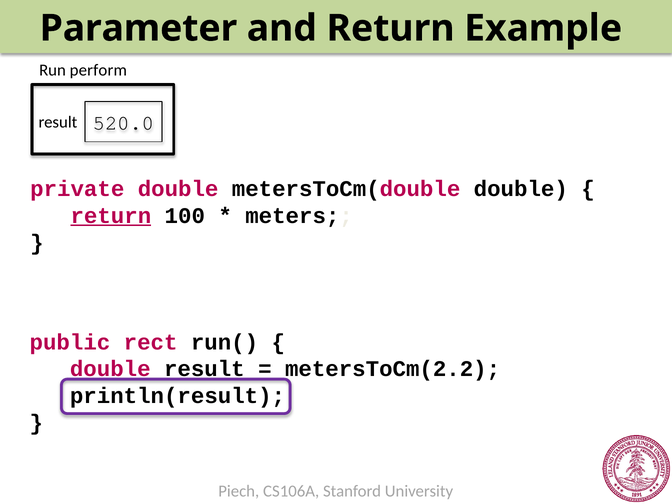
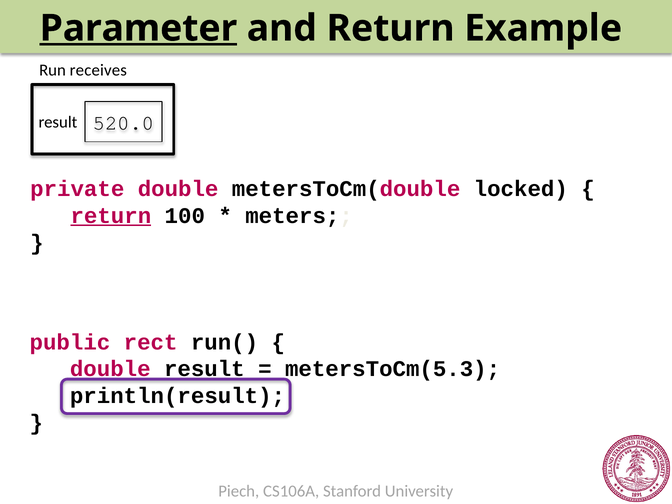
Parameter underline: none -> present (138, 28)
perform: perform -> receives (98, 70)
metersToCm(double double: double -> locked (521, 189)
metersToCm(2.2: metersToCm(2.2 -> metersToCm(5.3 (393, 369)
